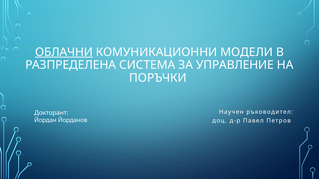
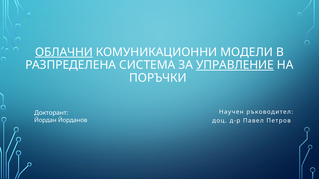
УПРАВЛЕНИЕ underline: none -> present (235, 65)
